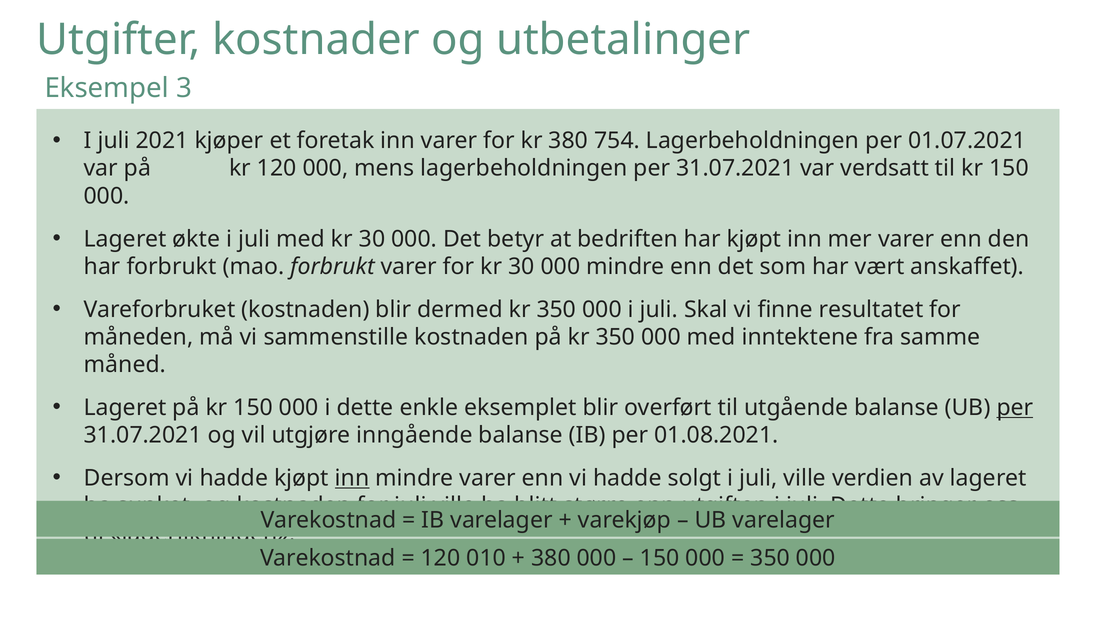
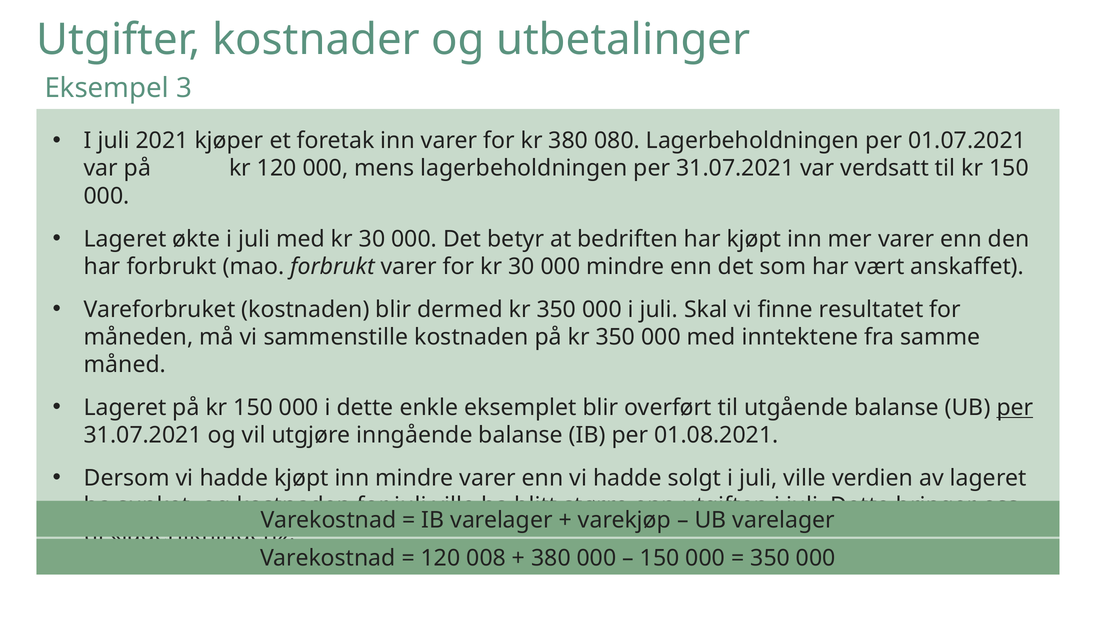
754: 754 -> 080 (617, 141)
inn underline: present -> none (352, 478)
010: 010 -> 008 (486, 558)
